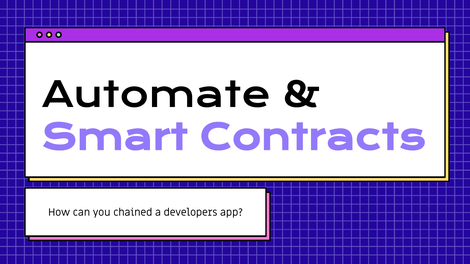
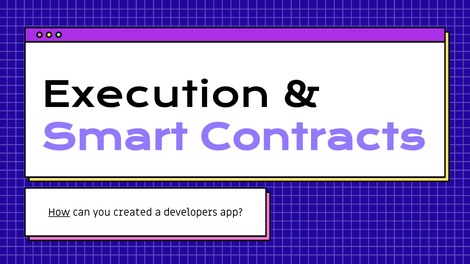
Automate: Automate -> Execution (156, 96)
How underline: none -> present (59, 213)
chained: chained -> created (133, 213)
